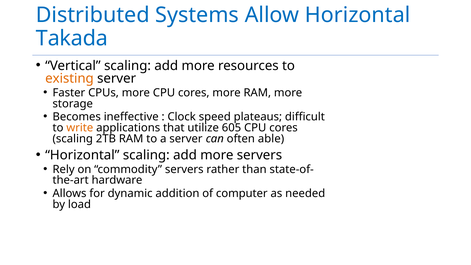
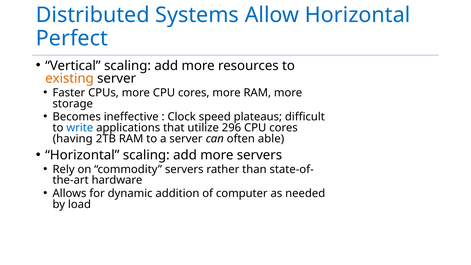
Takada: Takada -> Perfect (72, 38)
write colour: orange -> blue (80, 128)
605: 605 -> 296 (231, 128)
scaling: scaling -> having (73, 139)
